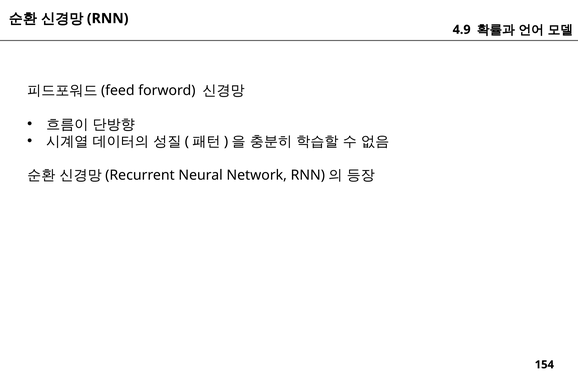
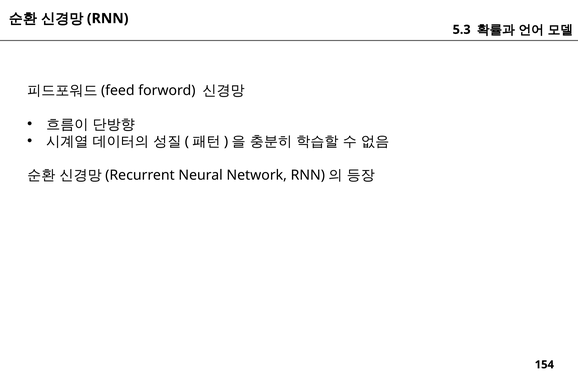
4.9: 4.9 -> 5.3 (462, 30)
